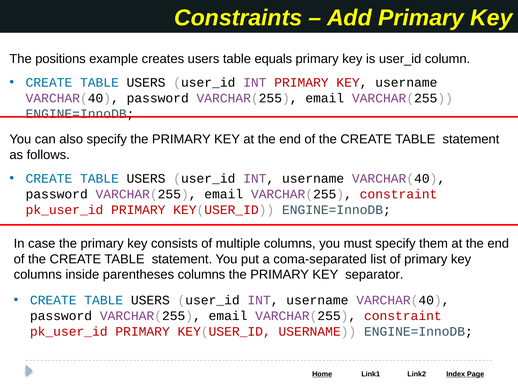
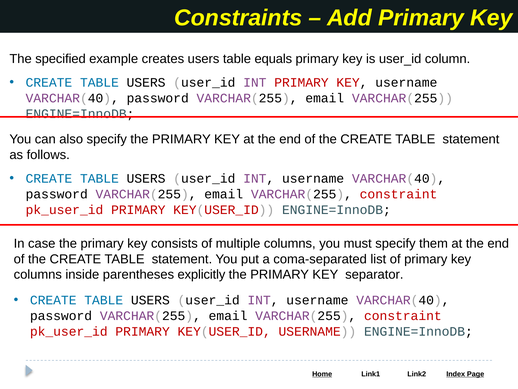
positions: positions -> specified (61, 59)
parentheses columns: columns -> explicitly (201, 274)
